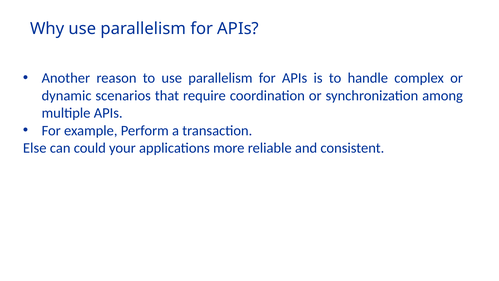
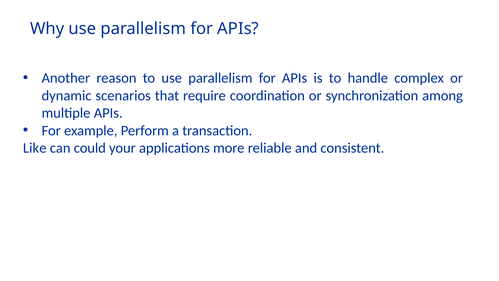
Else: Else -> Like (35, 148)
